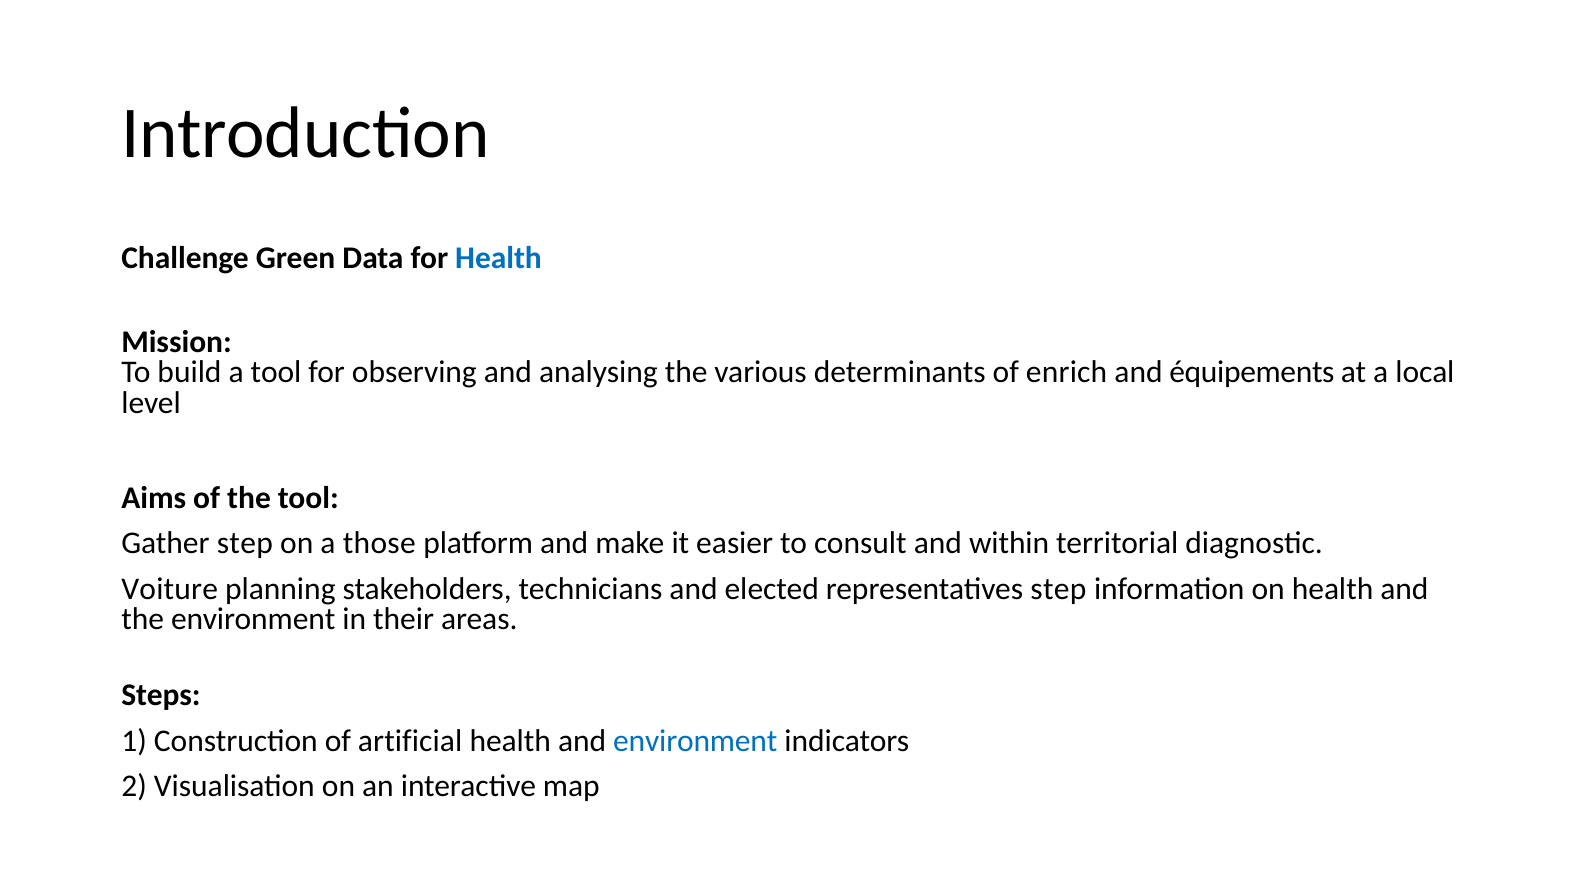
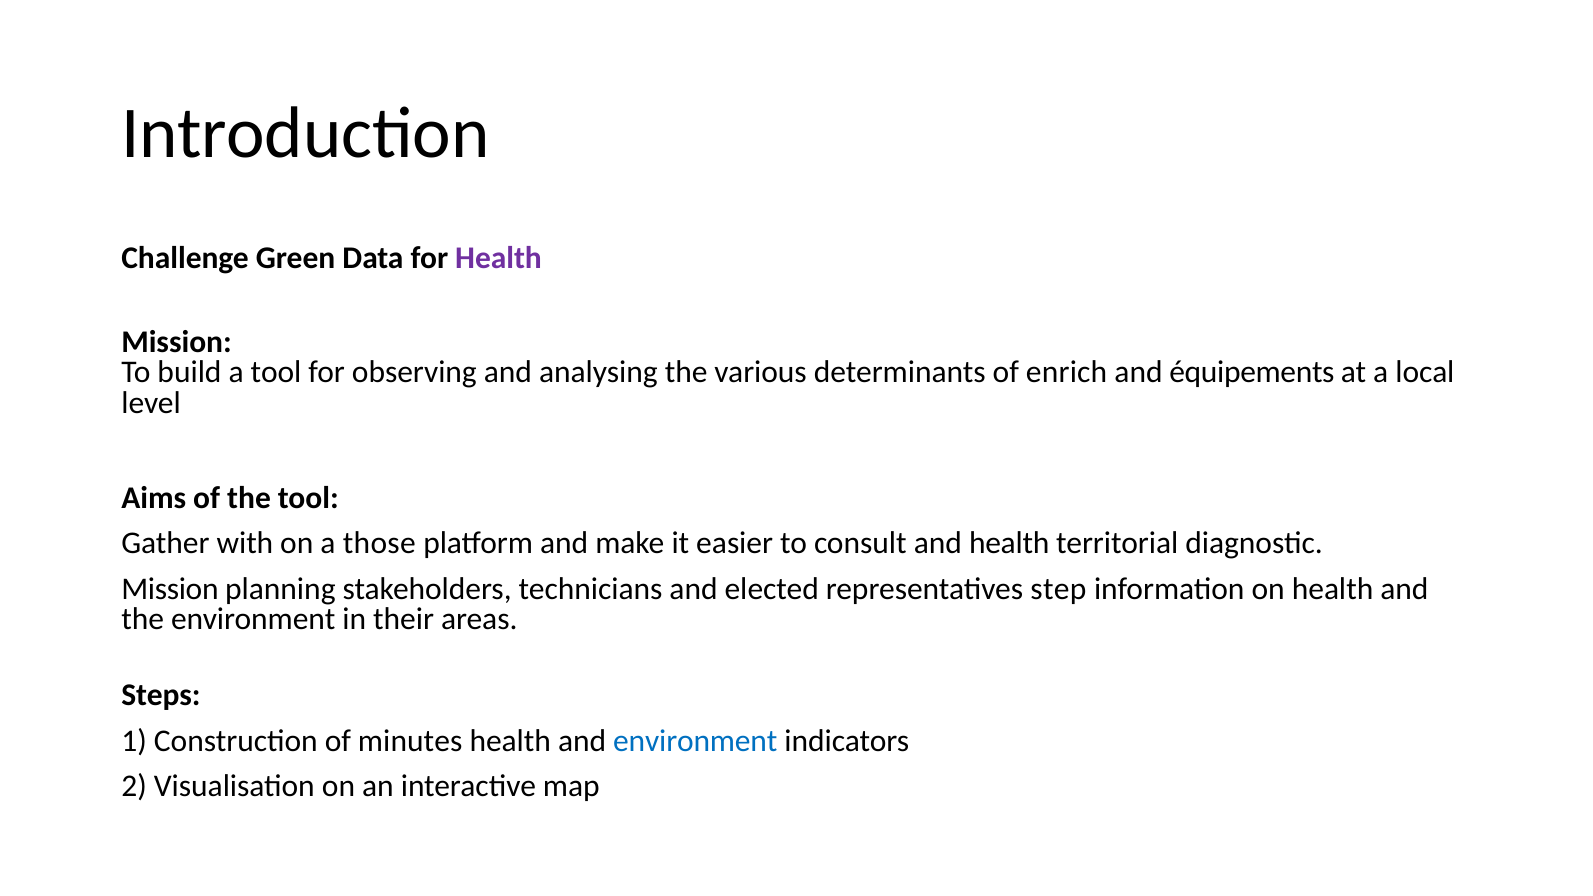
Health colour: blue -> purple (499, 259)
Gather step: step -> with (245, 543)
and within: within -> health (1009, 543)
Voiture: Voiture -> Mission (170, 589)
artificial: artificial -> minutes (410, 741)
